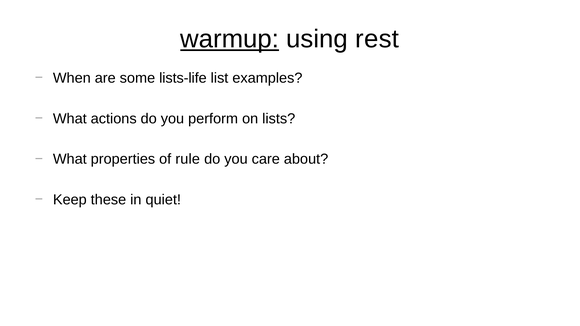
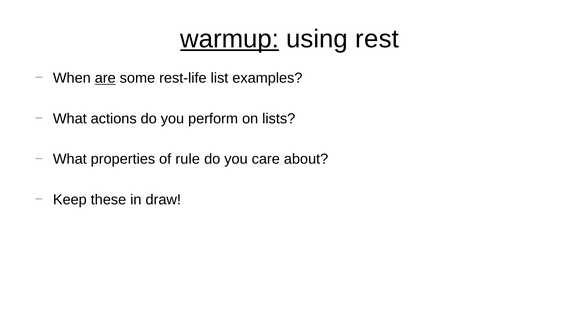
are underline: none -> present (105, 78)
lists-life: lists-life -> rest-life (183, 78)
quiet: quiet -> draw (163, 200)
